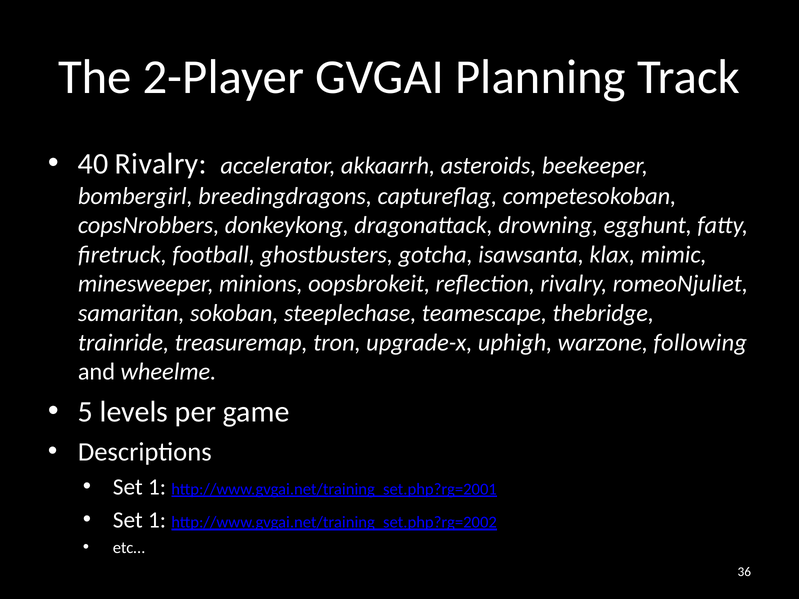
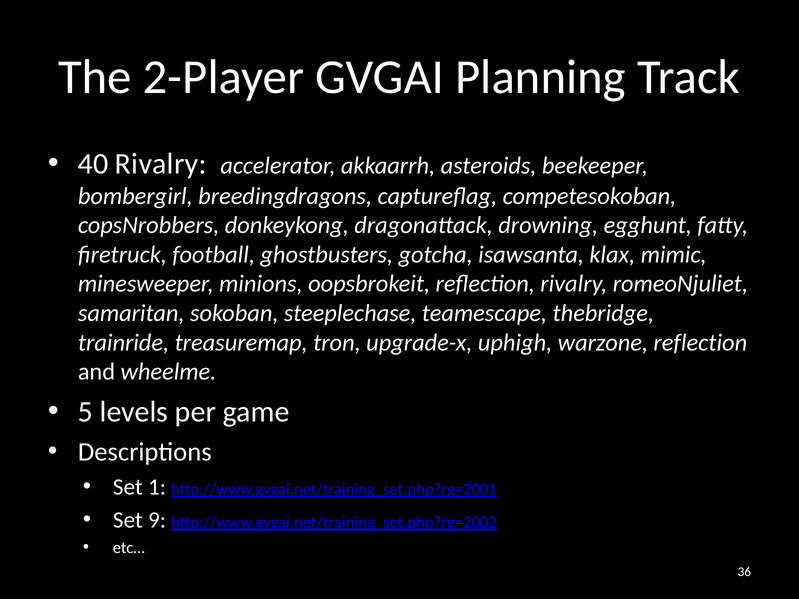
warzone following: following -> reflection (700, 343)
1: 1 -> 9 (157, 520)
